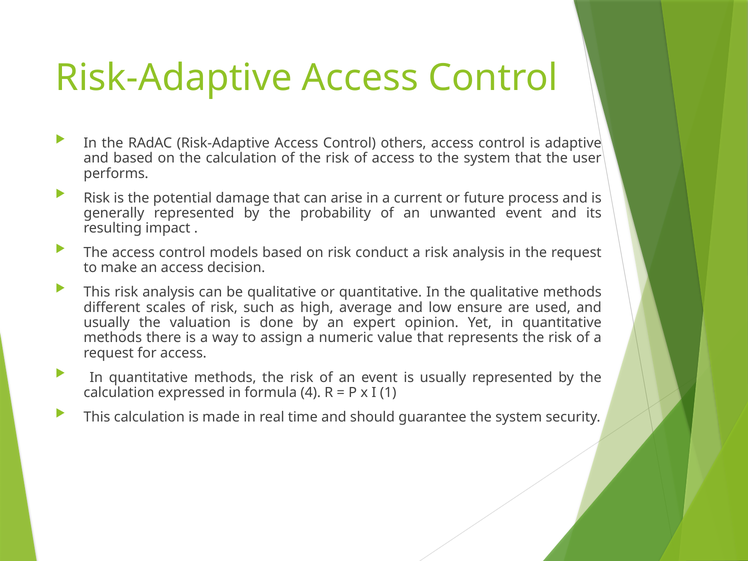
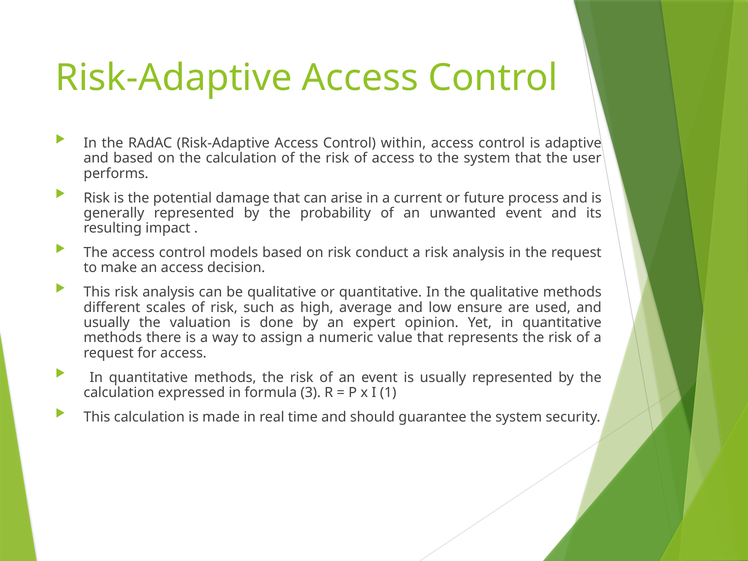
others: others -> within (403, 143)
4: 4 -> 3 (311, 393)
